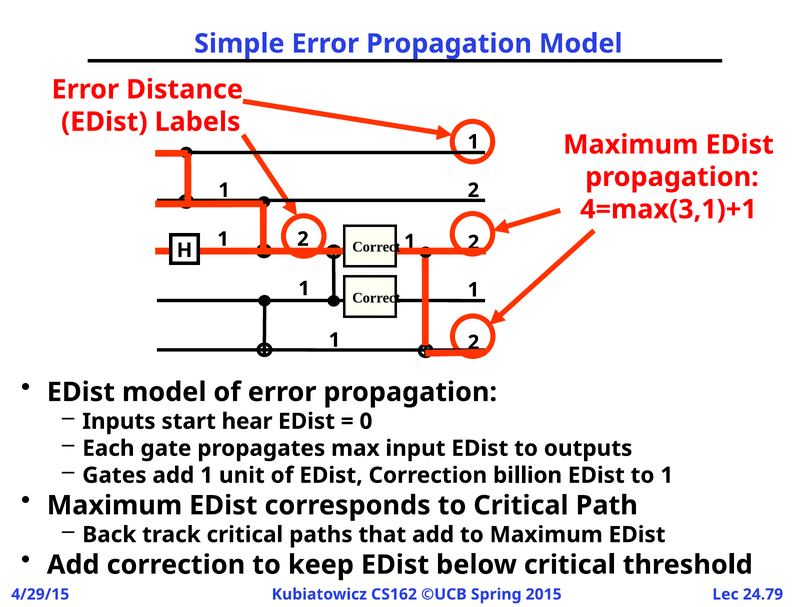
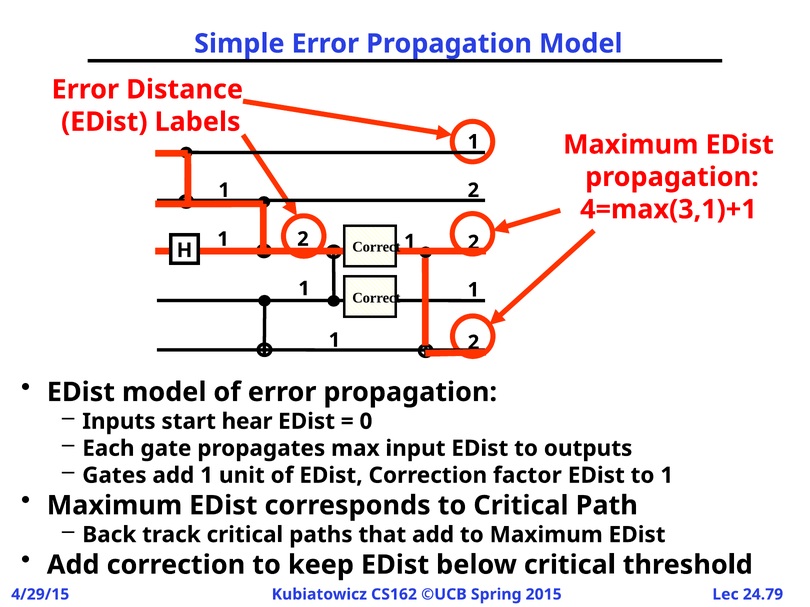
billion: billion -> factor (527, 476)
